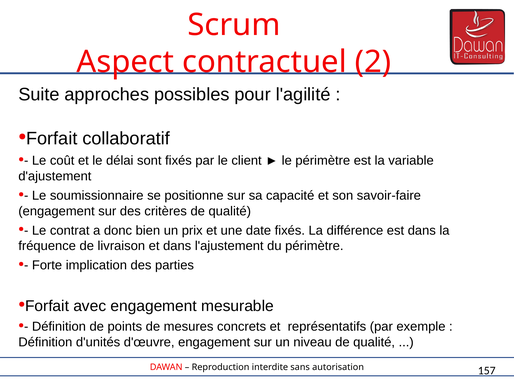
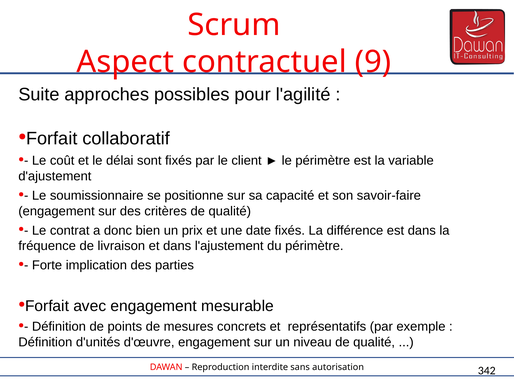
2: 2 -> 9 (373, 62)
157: 157 -> 342 (487, 371)
